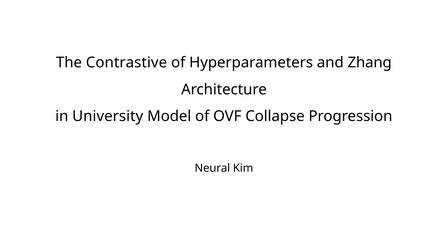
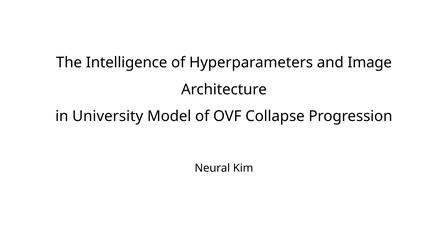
Contrastive: Contrastive -> Intelligence (127, 63)
Zhang: Zhang -> Image (370, 63)
